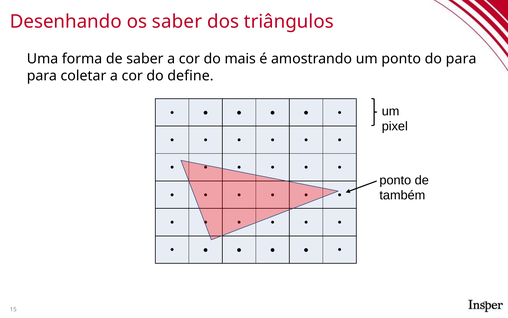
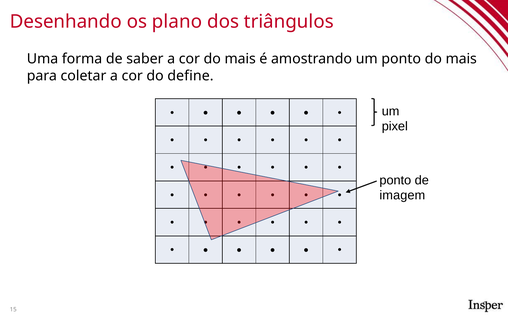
os saber: saber -> plano (177, 21)
ponto do para: para -> mais (461, 59)
também: também -> imagem (402, 195)
